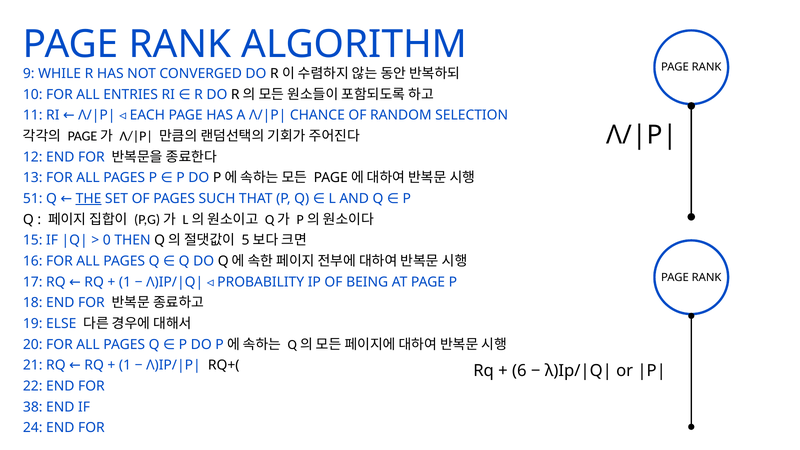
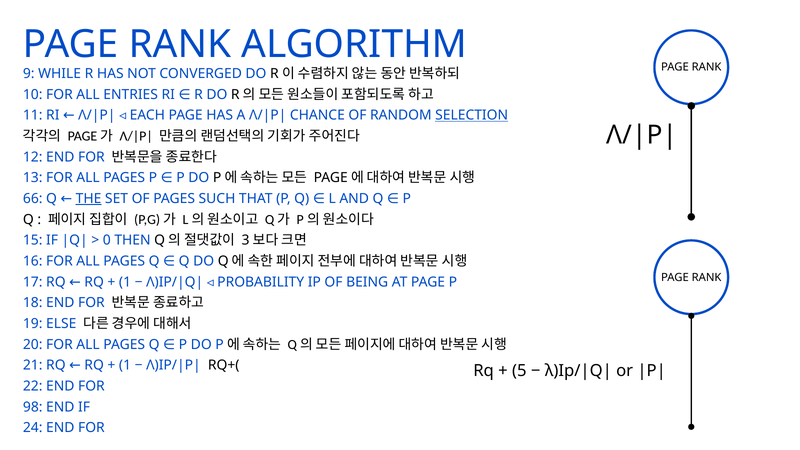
SELECTION underline: none -> present (472, 115)
51: 51 -> 66 (33, 199)
5: 5 -> 3 (246, 240)
6: 6 -> 5 (519, 371)
38: 38 -> 98 (33, 407)
